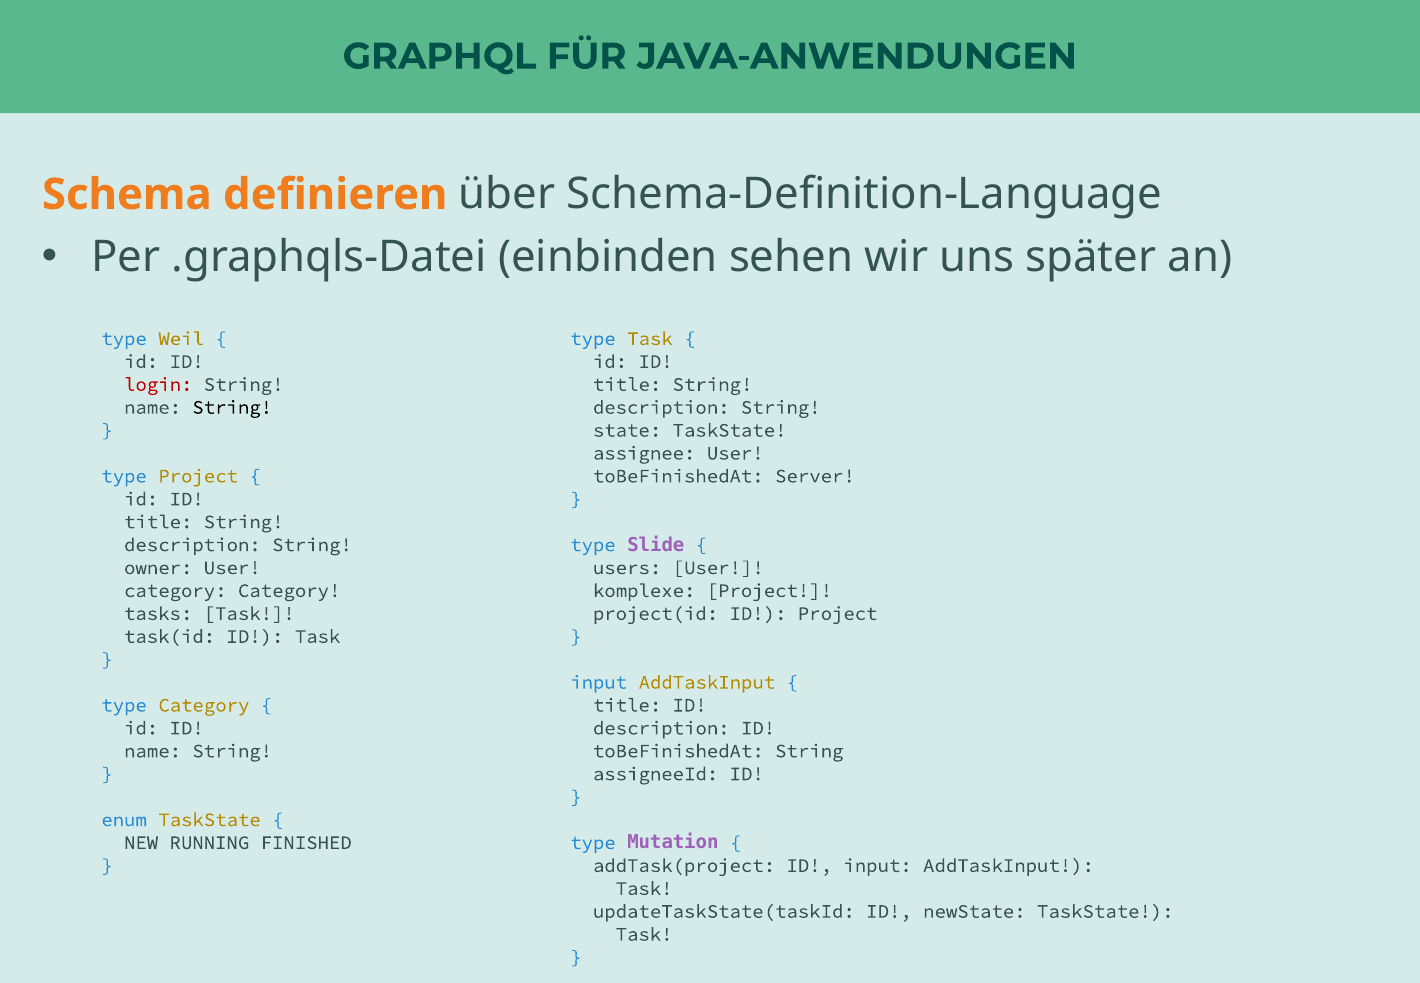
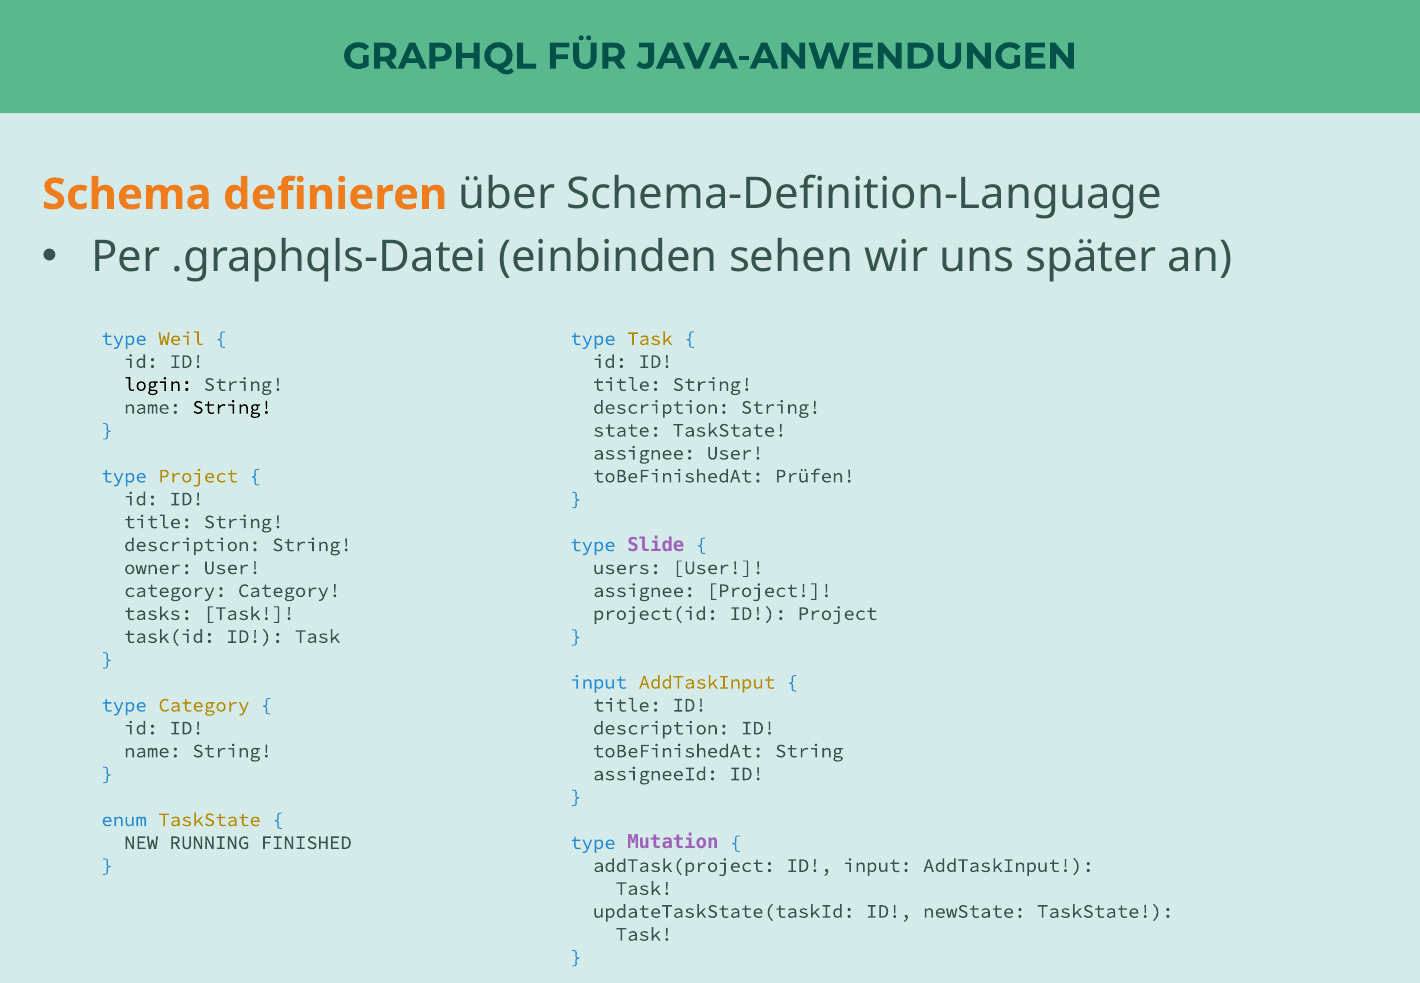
login colour: red -> black (158, 385)
Server: Server -> Prüfen (815, 476)
komplexe: komplexe -> assignee (644, 591)
